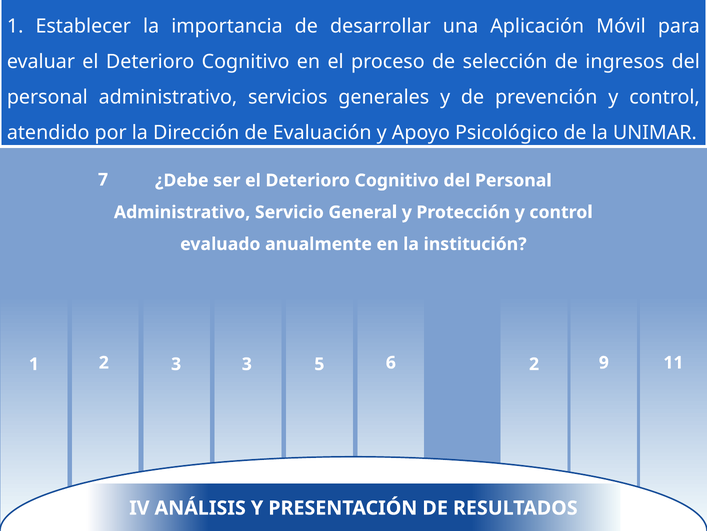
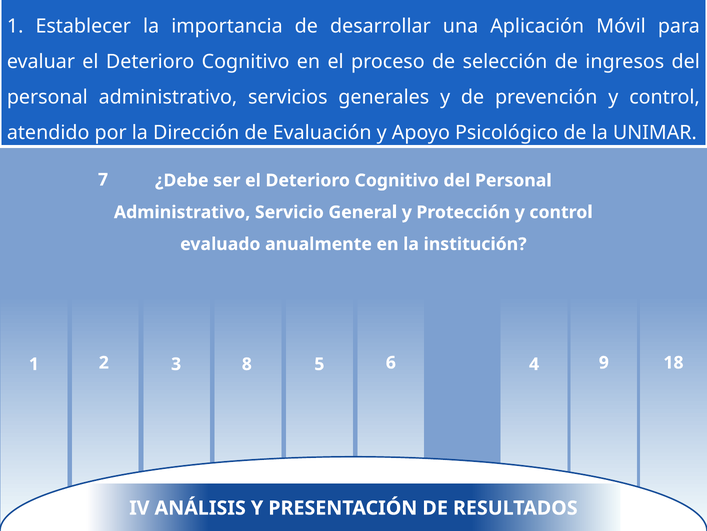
3 3: 3 -> 8 (247, 364)
6 2: 2 -> 4 (534, 364)
11: 11 -> 18 (673, 362)
